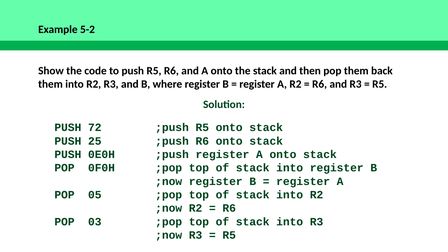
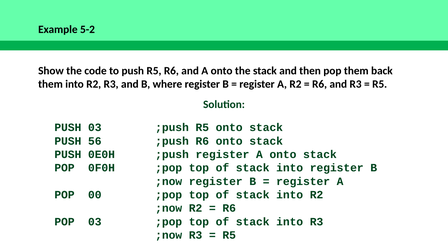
PUSH 72: 72 -> 03 (95, 128)
25: 25 -> 56 (95, 141)
05: 05 -> 00 (95, 195)
